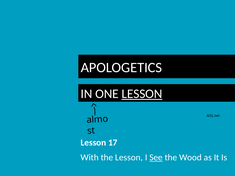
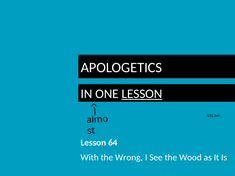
17: 17 -> 64 (113, 143)
the Lesson: Lesson -> Wrong (129, 158)
See underline: present -> none (156, 158)
